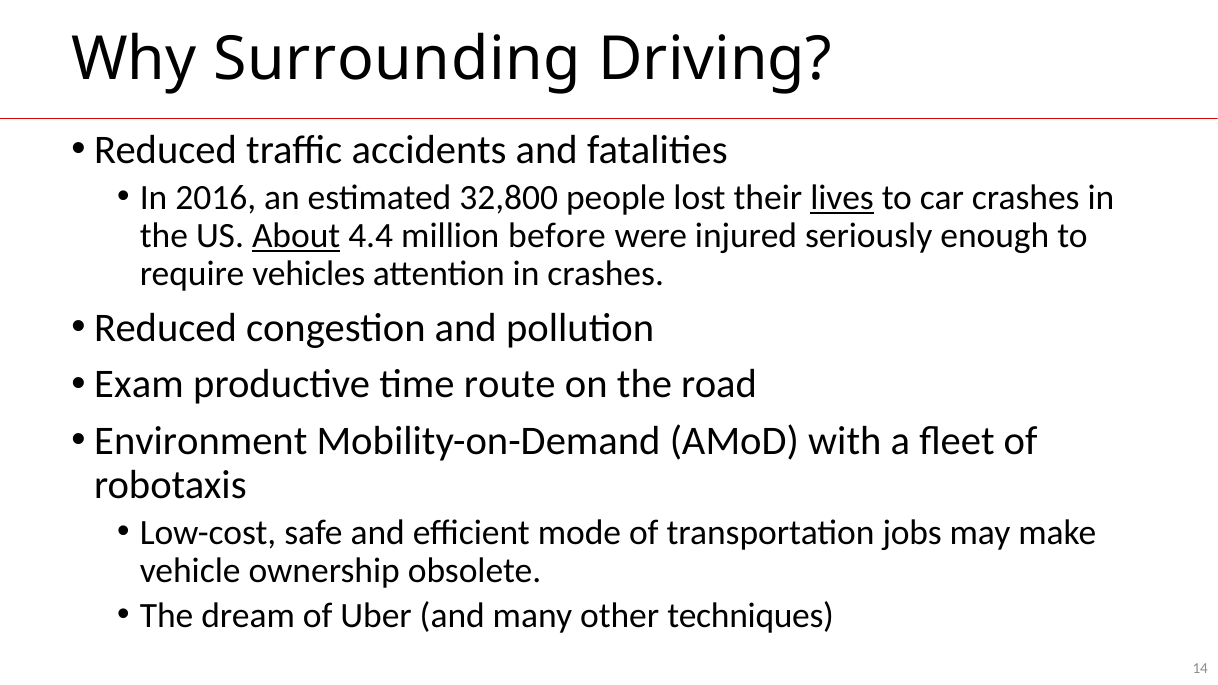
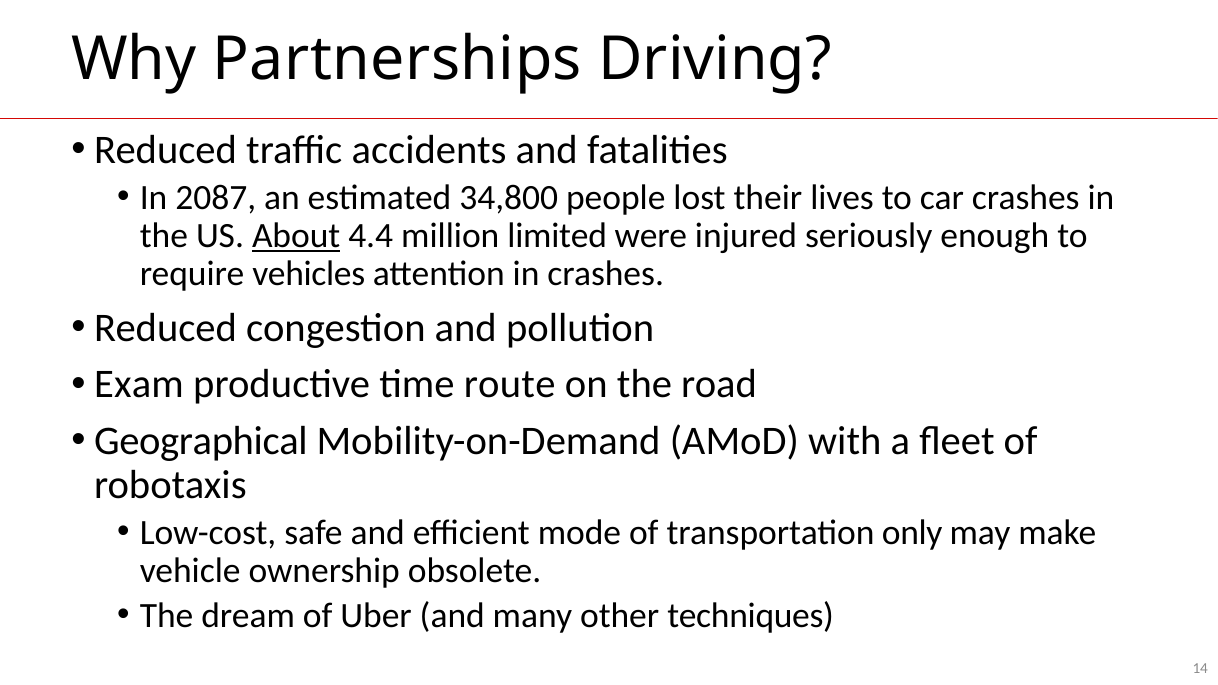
Surrounding: Surrounding -> Partnerships (397, 59)
2016: 2016 -> 2087 (216, 197)
32,800: 32,800 -> 34,800 (509, 197)
lives underline: present -> none (842, 197)
before: before -> limited (557, 236)
Environment: Environment -> Geographical (201, 441)
jobs: jobs -> only (912, 532)
